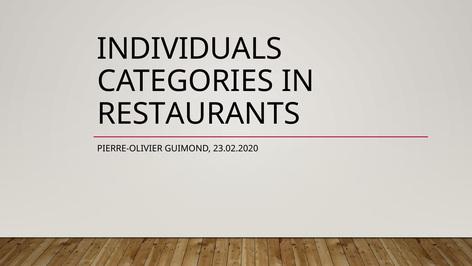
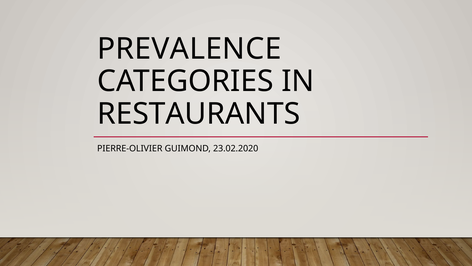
INDIVIDUALS: INDIVIDUALS -> PREVALENCE (189, 49)
